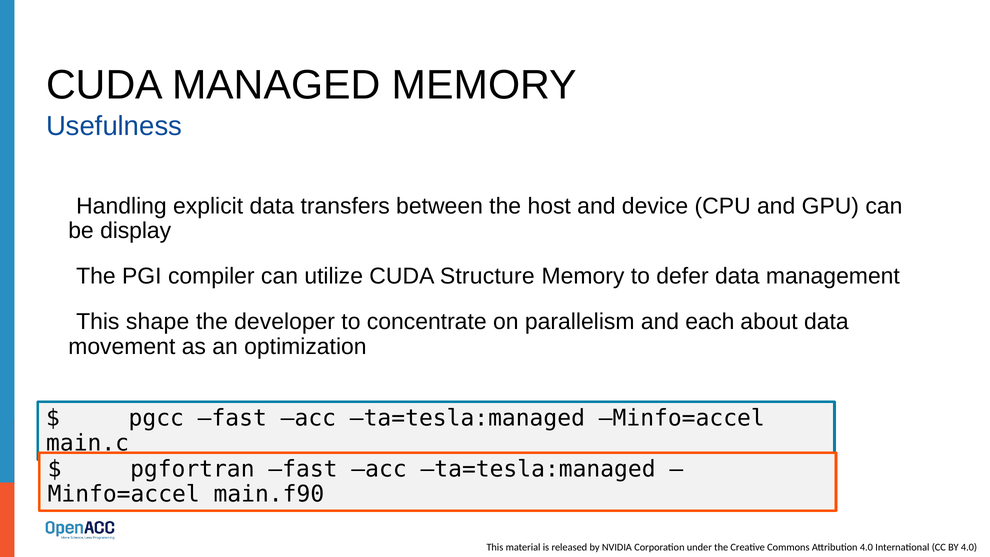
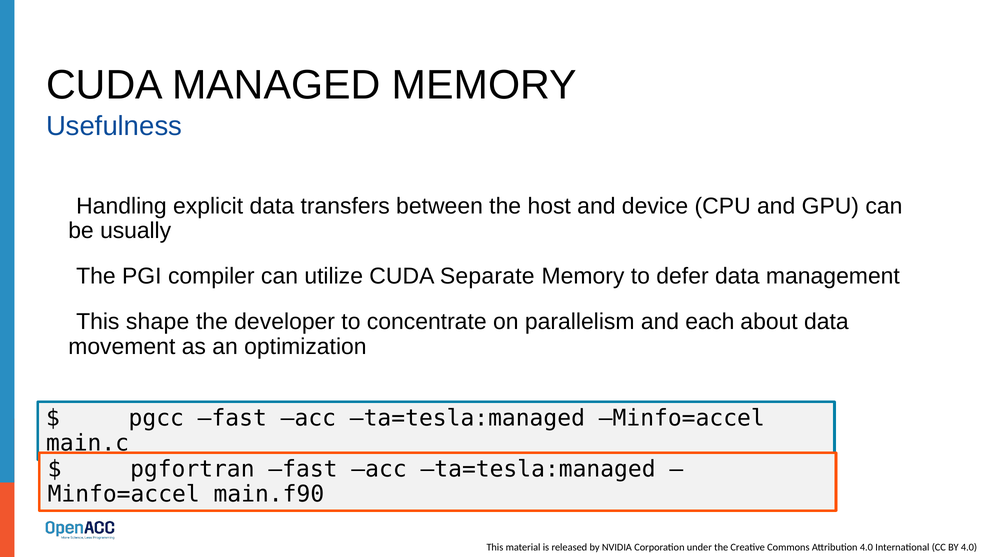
display: display -> usually (136, 231)
Structure: Structure -> Separate (487, 276)
